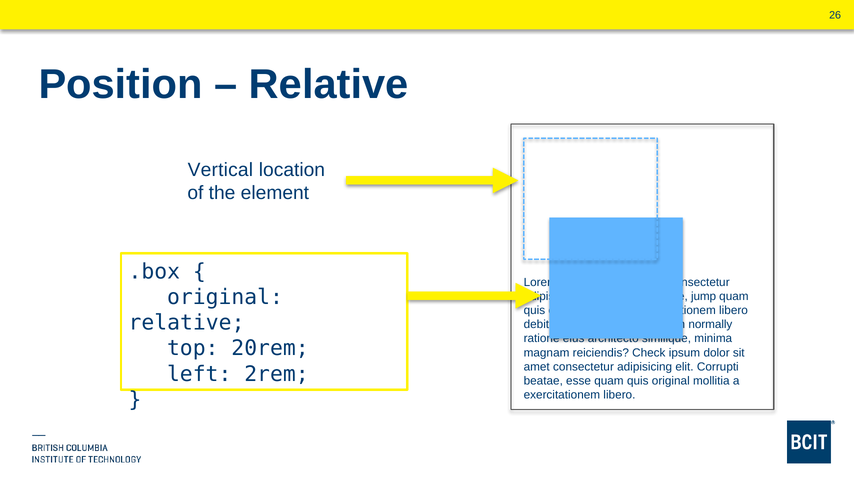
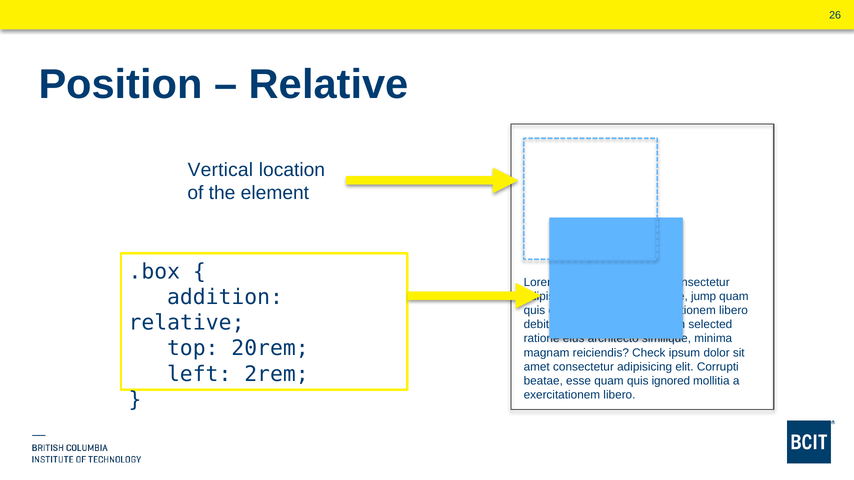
original: original -> addition (225, 297)
normally: normally -> selected (710, 325)
quis original: original -> ignored (671, 381)
